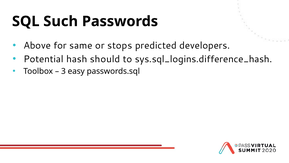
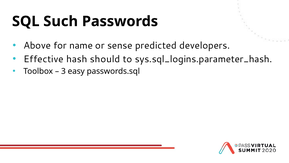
same: same -> name (81, 45)
stops: stops -> sense (120, 45)
Potential: Potential -> Effective (43, 59)
sys.sql_logins.difference_hash: sys.sql_logins.difference_hash -> sys.sql_logins.parameter_hash (204, 59)
